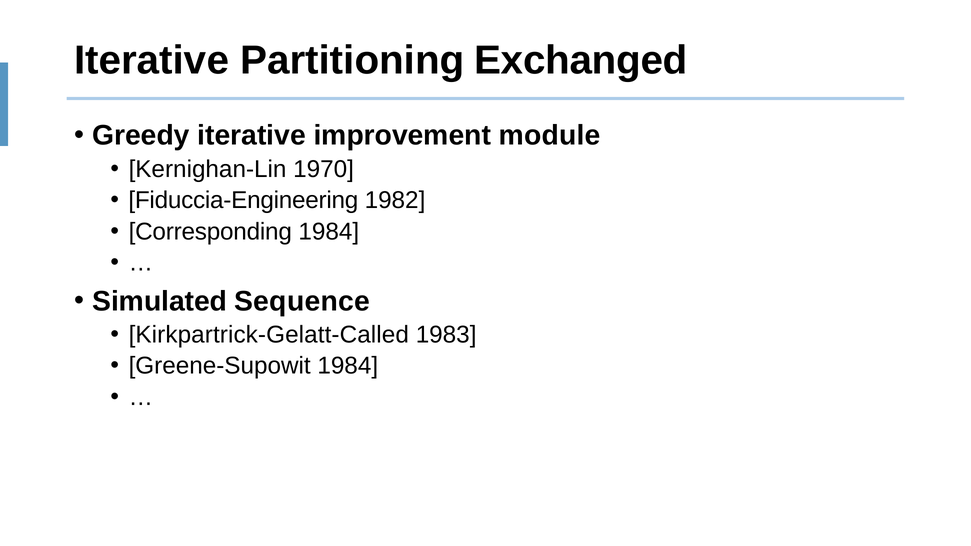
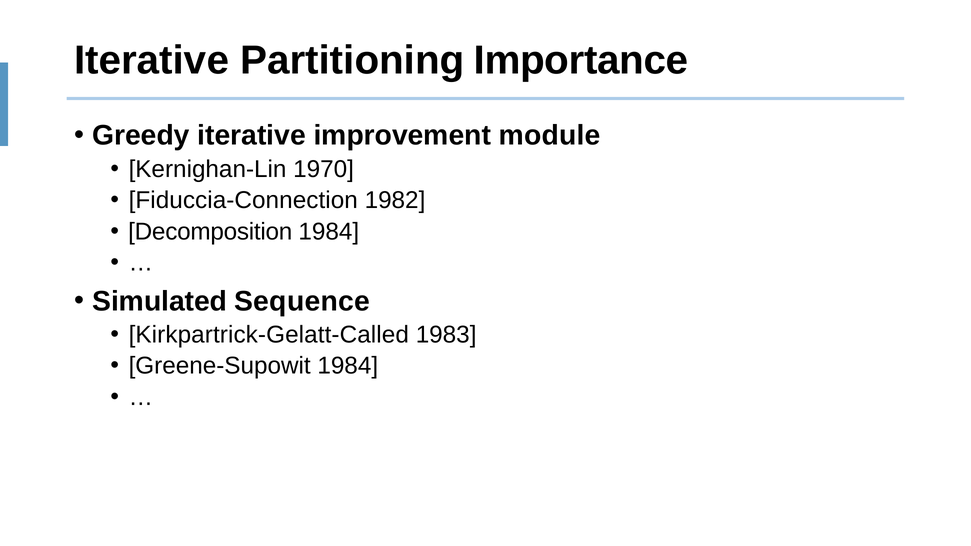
Exchanged: Exchanged -> Importance (581, 61)
Fiduccia-Engineering: Fiduccia-Engineering -> Fiduccia-Connection (243, 200)
Corresponding: Corresponding -> Decomposition (210, 232)
